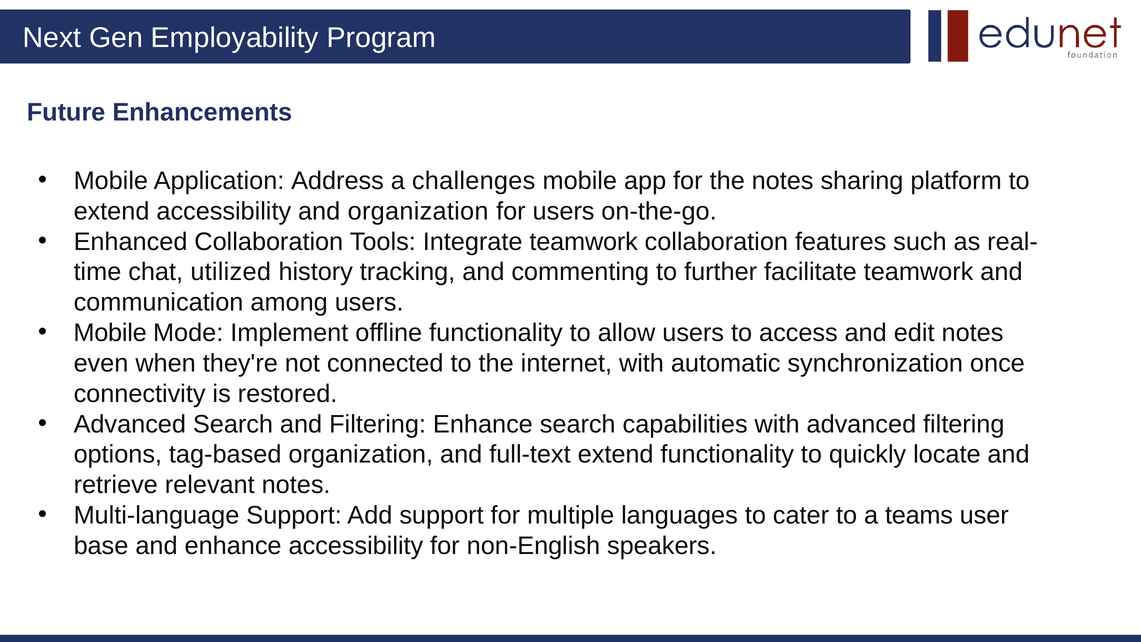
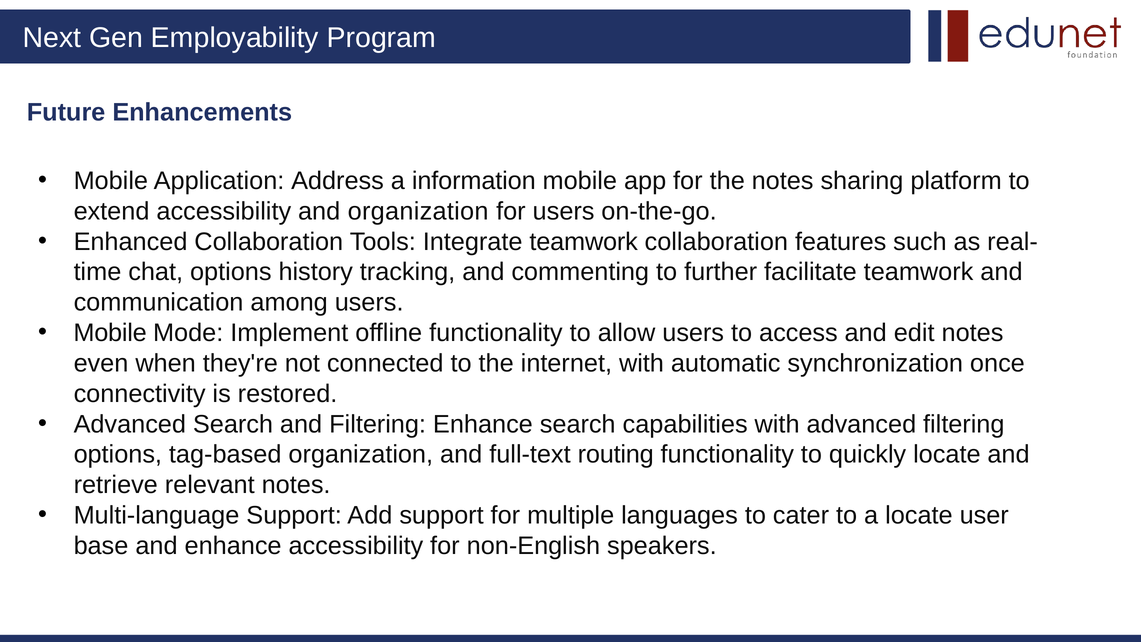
challenges: challenges -> information (474, 181)
chat utilized: utilized -> options (231, 272)
full-text extend: extend -> routing (616, 454)
a teams: teams -> locate (919, 515)
